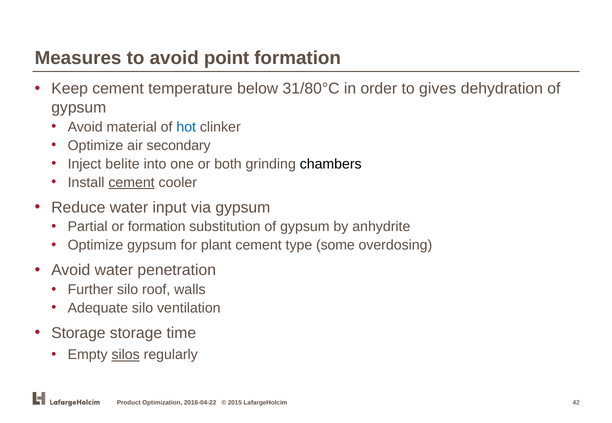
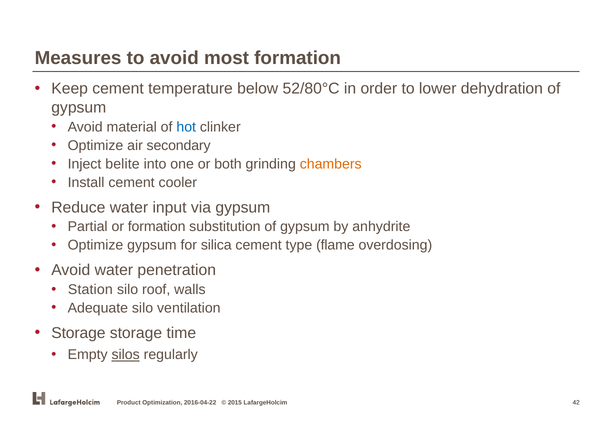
point: point -> most (227, 58)
31/80°C: 31/80°C -> 52/80°C (311, 89)
gives: gives -> lower (438, 89)
chambers colour: black -> orange (331, 164)
cement underline: present -> none (132, 183)
plant: plant -> silica (216, 246)
some: some -> flame (335, 246)
Further: Further -> Station (90, 290)
